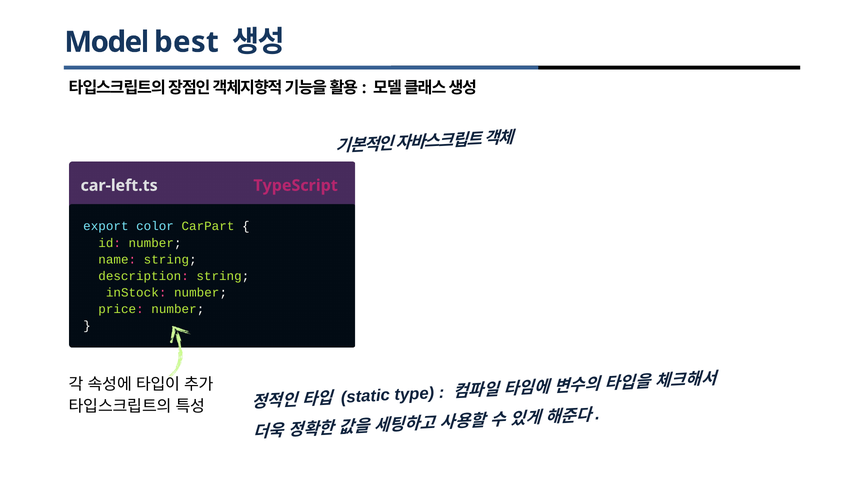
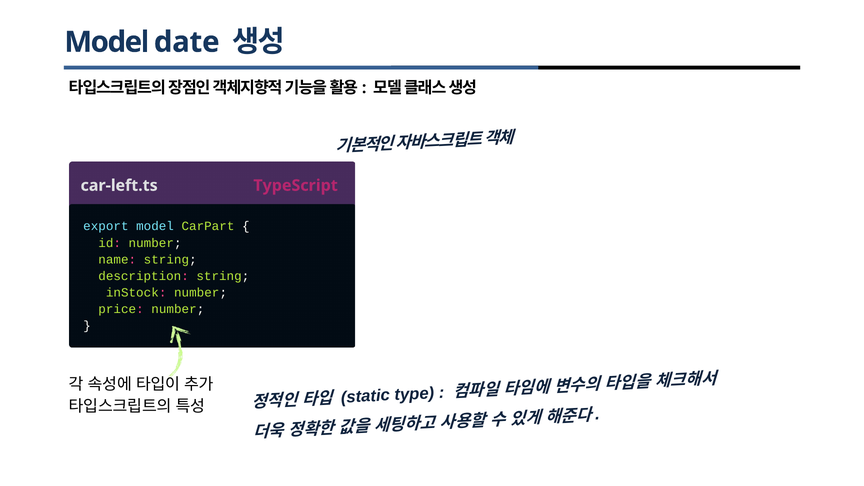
best: best -> date (187, 42)
export color: color -> model (155, 226)
